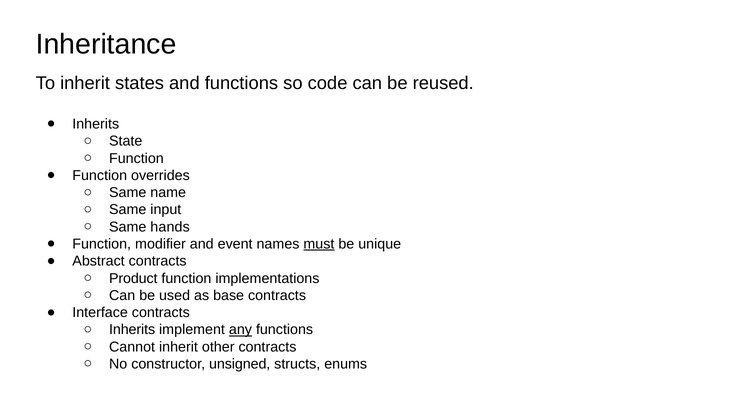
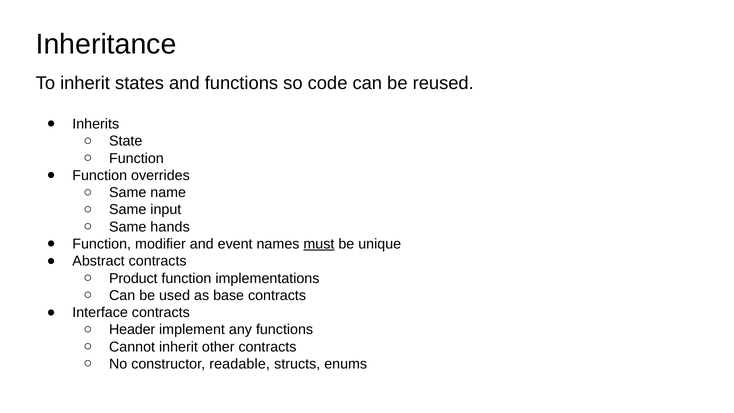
Inherits: Inherits -> Header (132, 330)
any underline: present -> none (240, 330)
unsigned: unsigned -> readable (240, 364)
